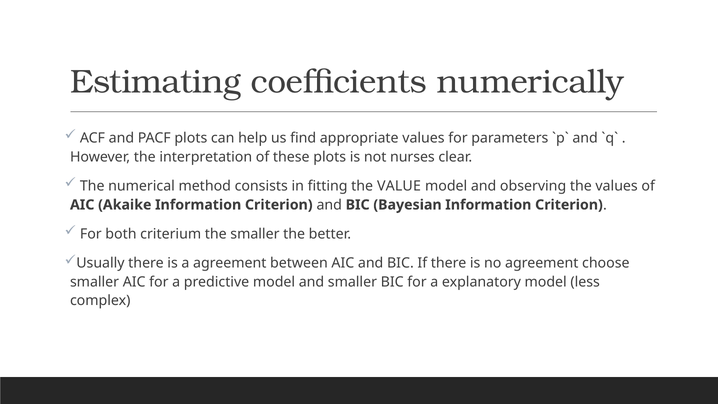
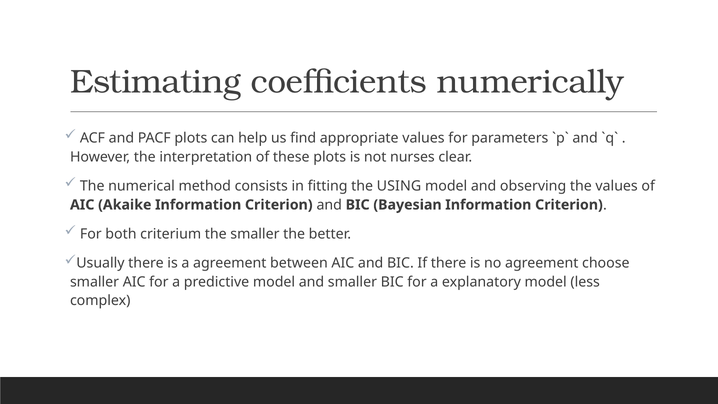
VALUE: VALUE -> USING (399, 186)
